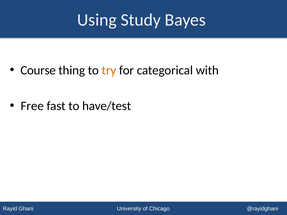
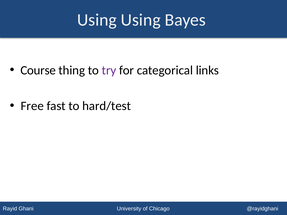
Using Study: Study -> Using (141, 20)
try colour: orange -> purple (109, 70)
with: with -> links (207, 70)
have/test: have/test -> hard/test (107, 106)
